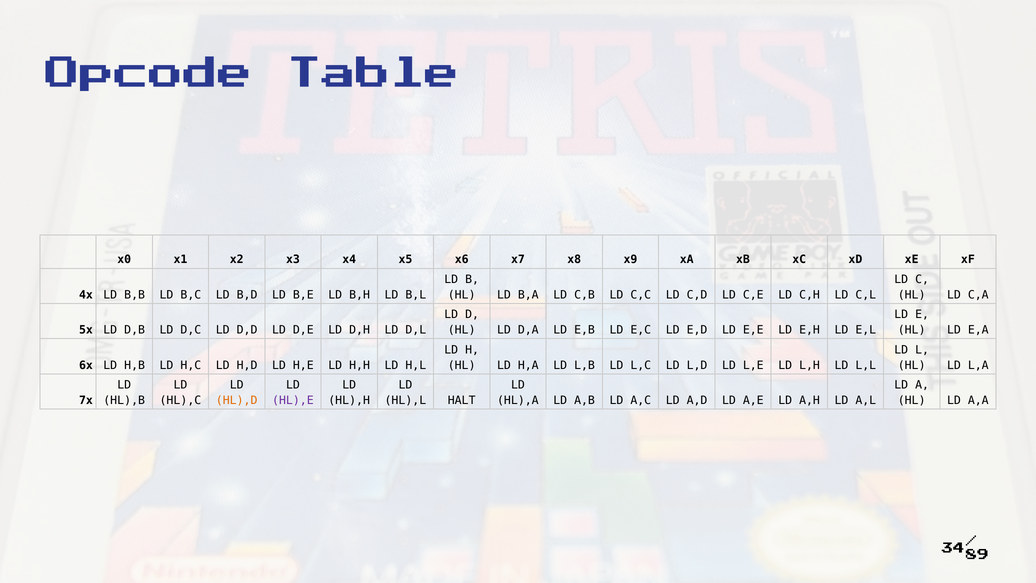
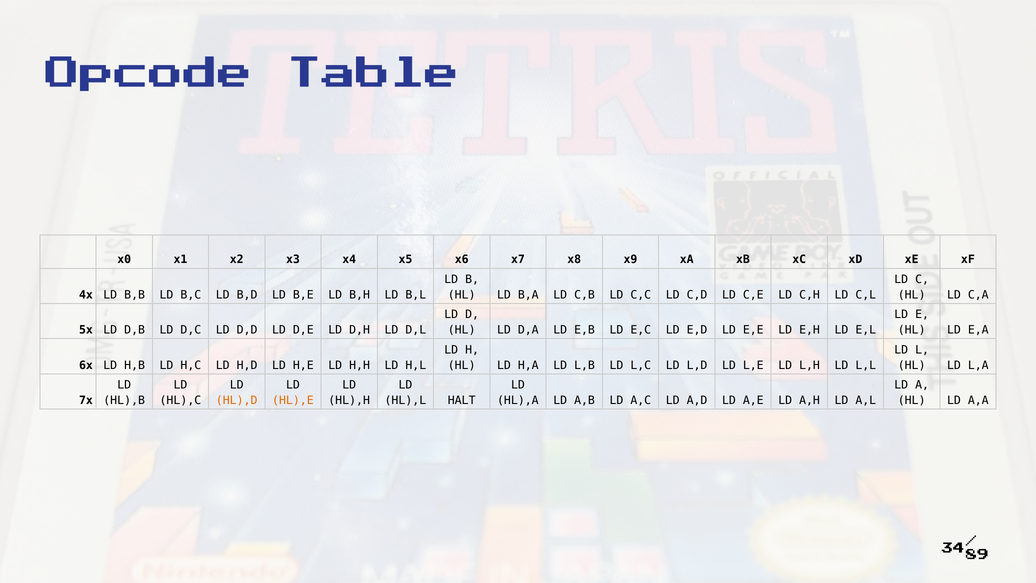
HL),E colour: purple -> orange (293, 400)
